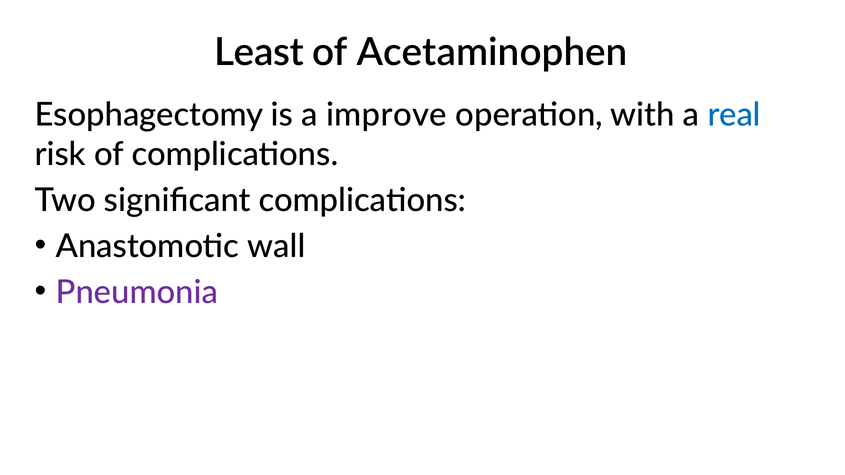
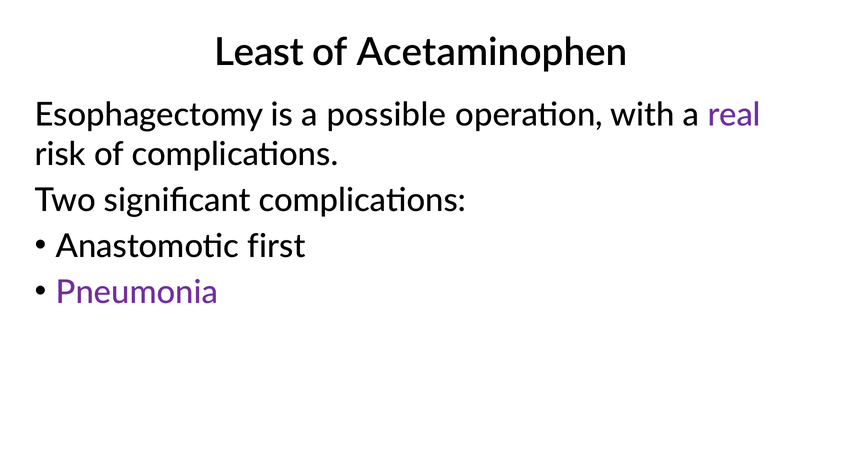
improve: improve -> possible (386, 115)
real colour: blue -> purple (734, 115)
wall: wall -> first (276, 247)
